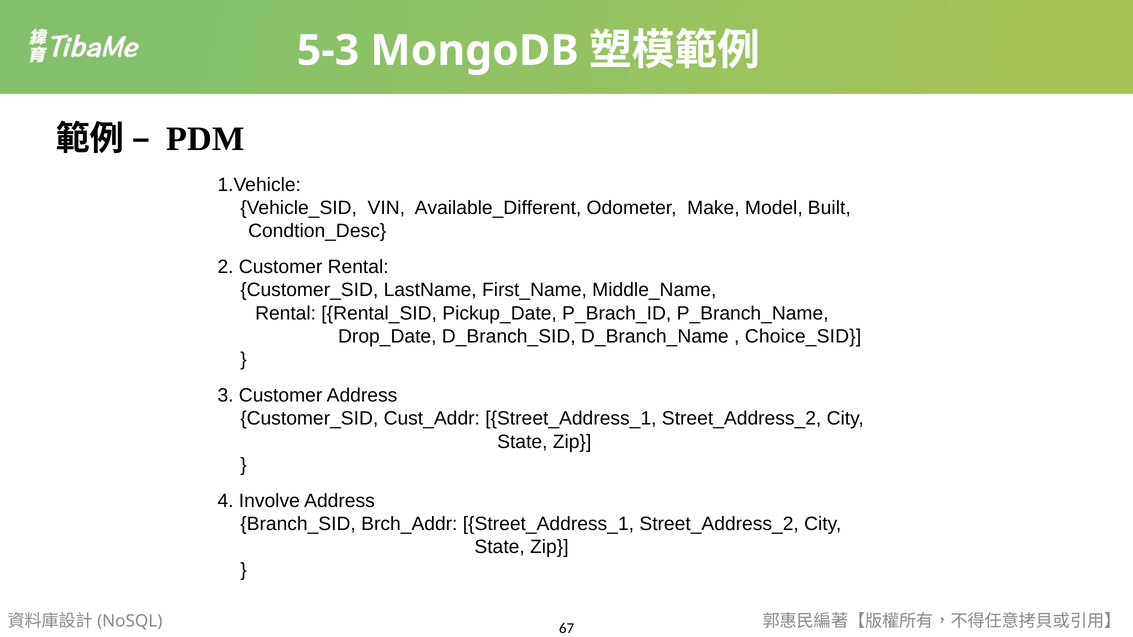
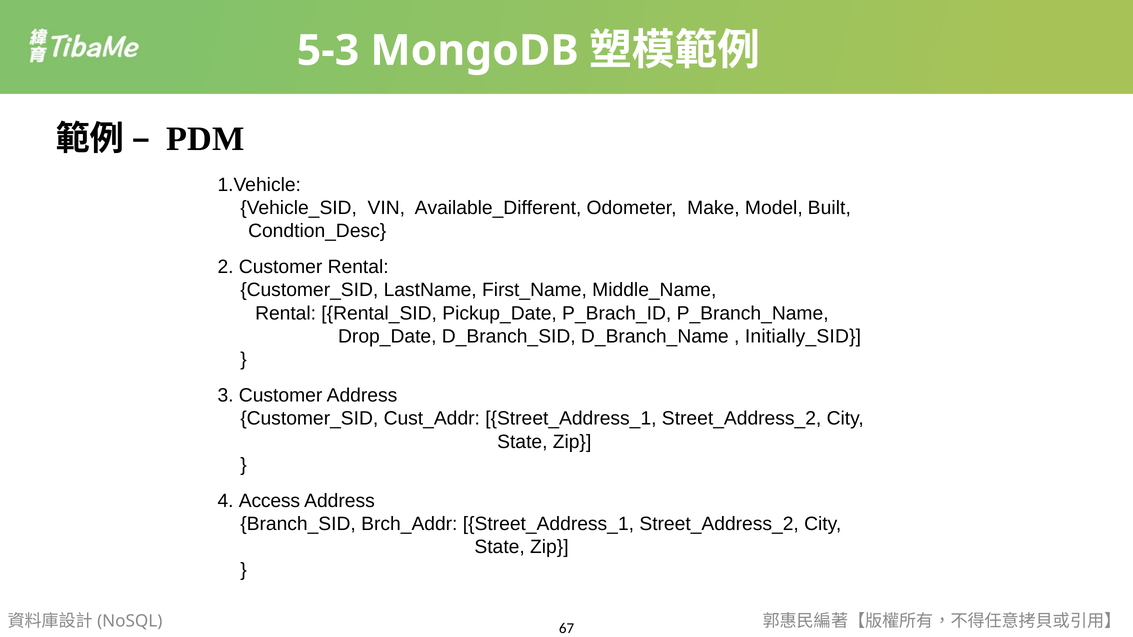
Choice_SID: Choice_SID -> Initially_SID (803, 337)
Involve: Involve -> Access (269, 501)
